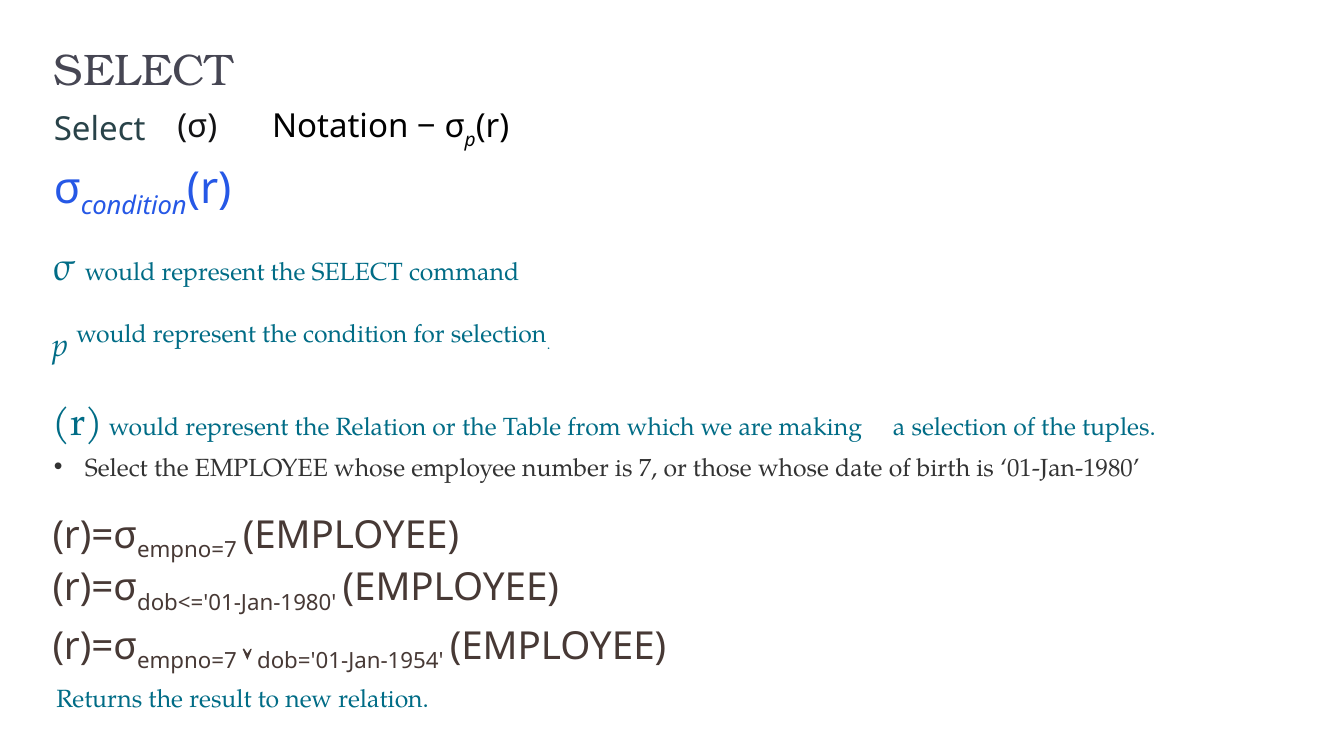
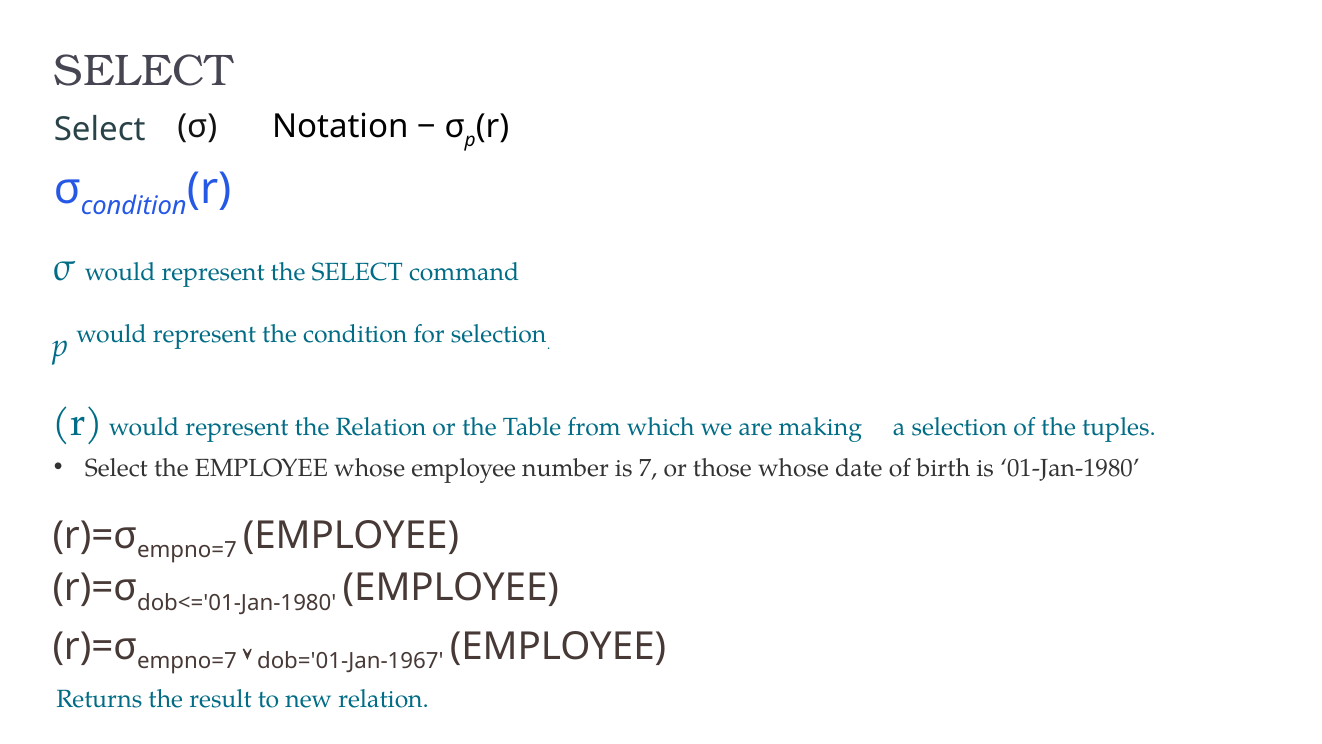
dob='01-Jan-1954: dob='01-Jan-1954 -> dob='01-Jan-1967 (350, 661)
